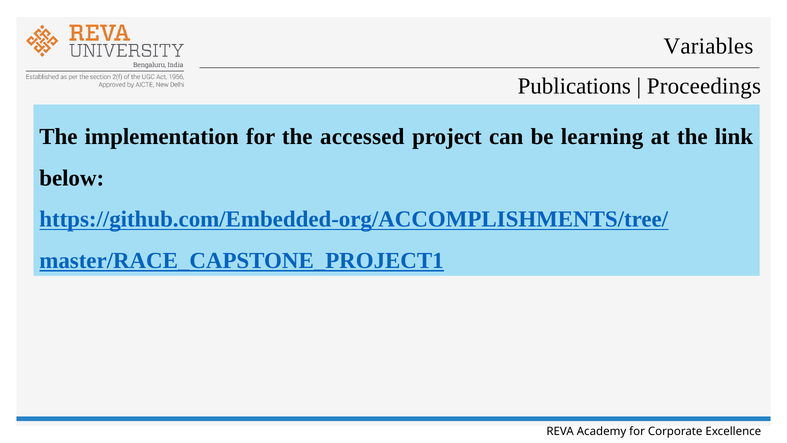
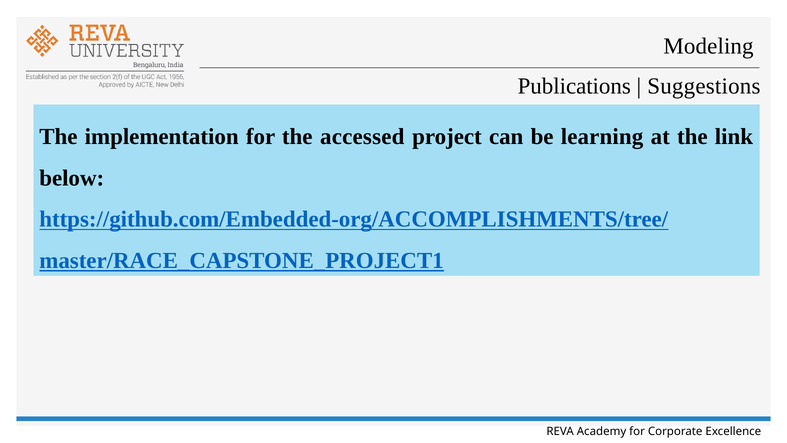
Variables: Variables -> Modeling (709, 46)
Proceedings: Proceedings -> Suggestions (704, 86)
